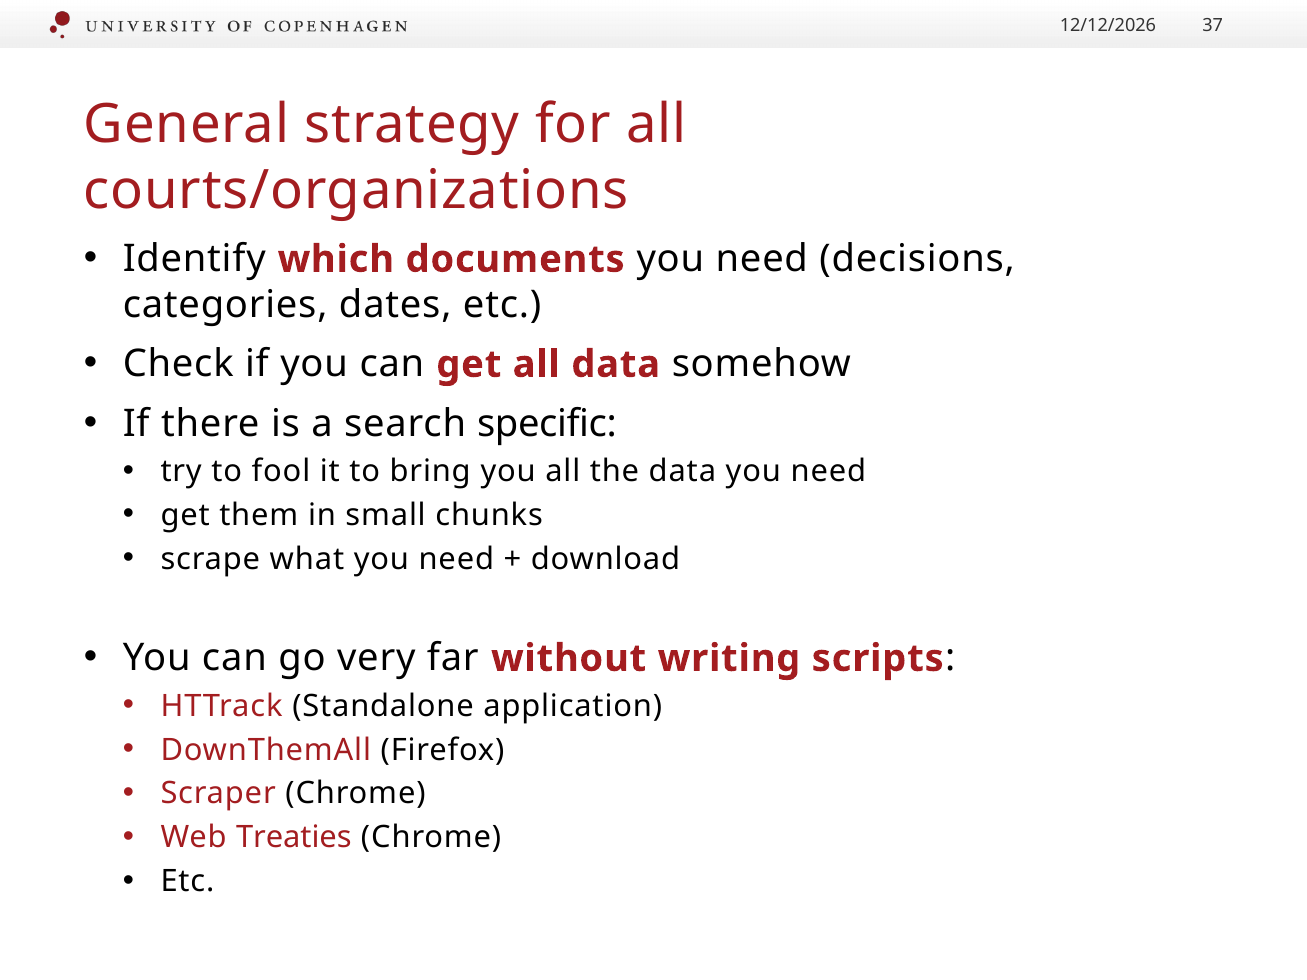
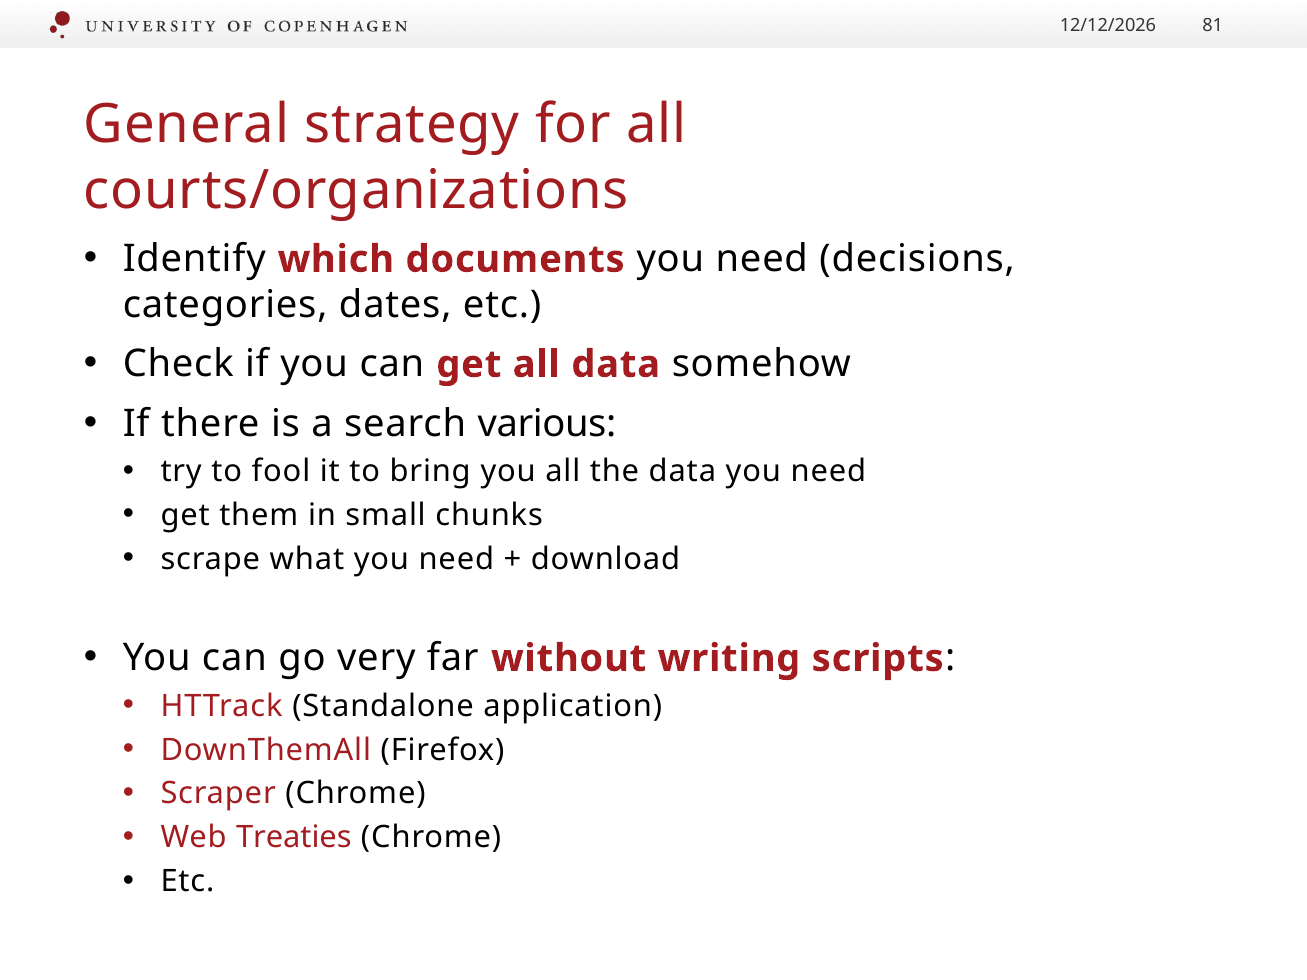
37: 37 -> 81 (1213, 25)
specific: specific -> various (547, 424)
